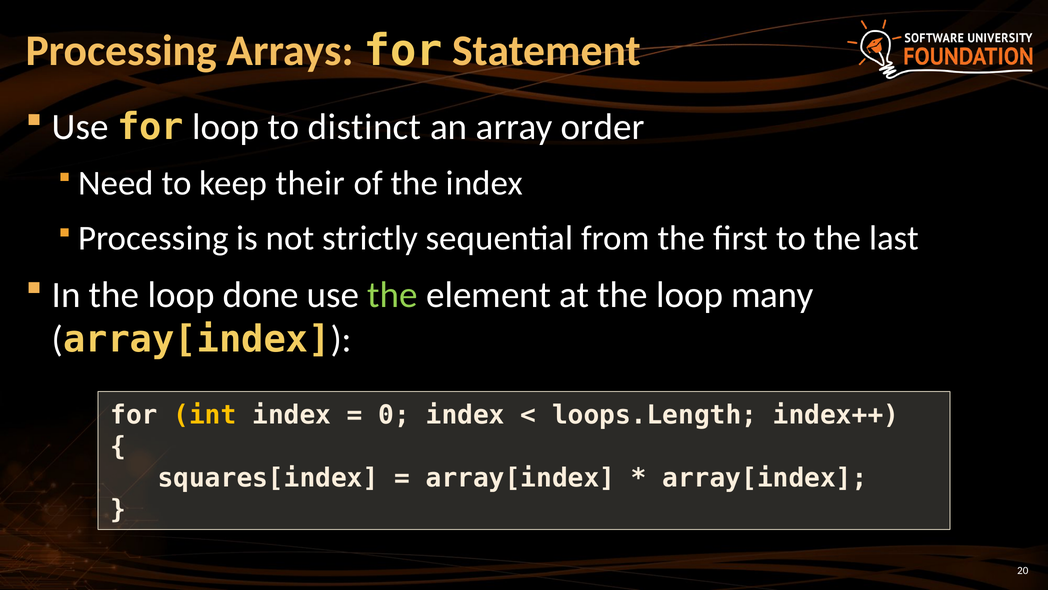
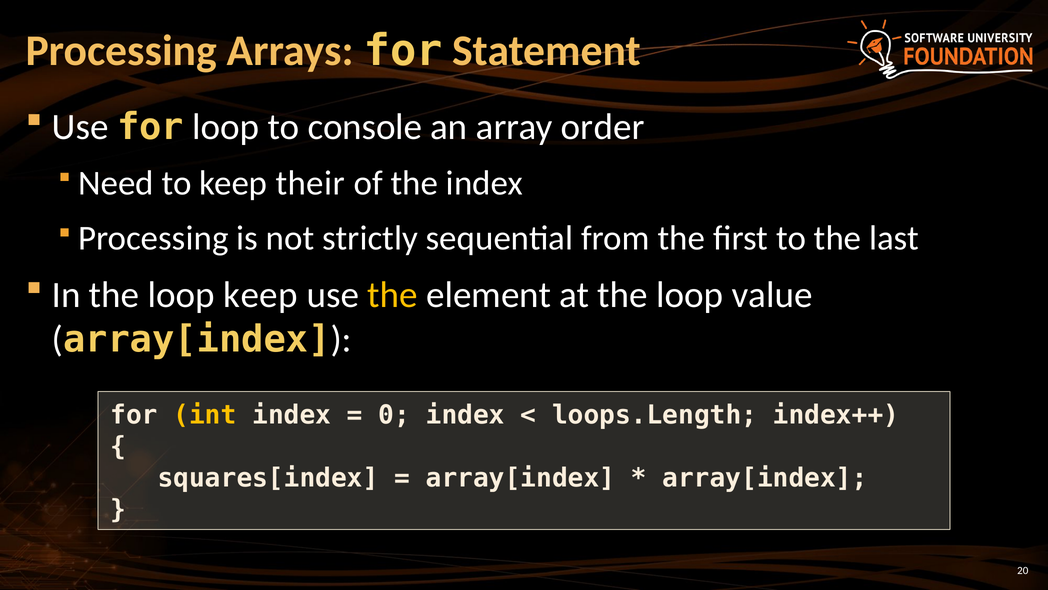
distinct: distinct -> console (365, 127)
loop done: done -> keep (260, 295)
the colour: light green -> yellow (393, 295)
many: many -> value (772, 295)
